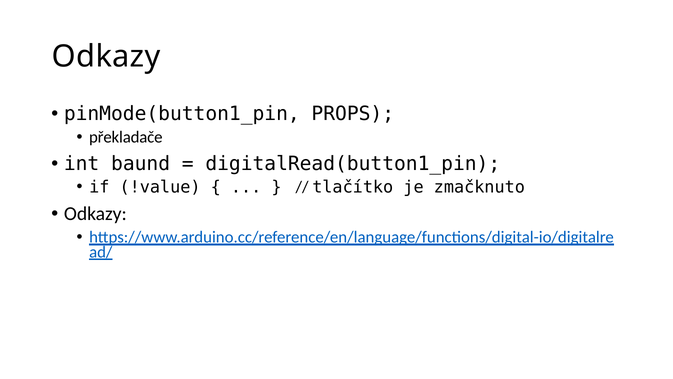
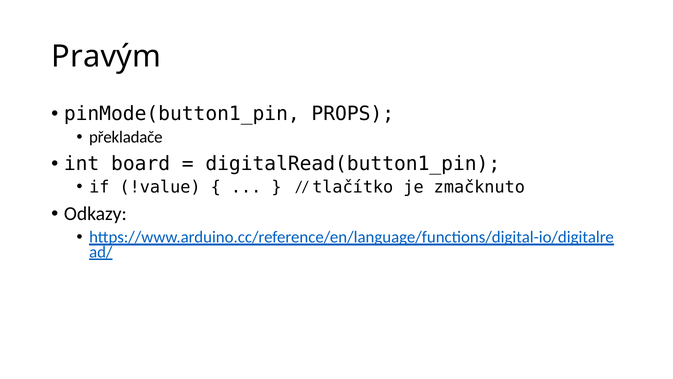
Odkazy: Odkazy -> Pravým (106, 57)
baund: baund -> board (141, 164)
